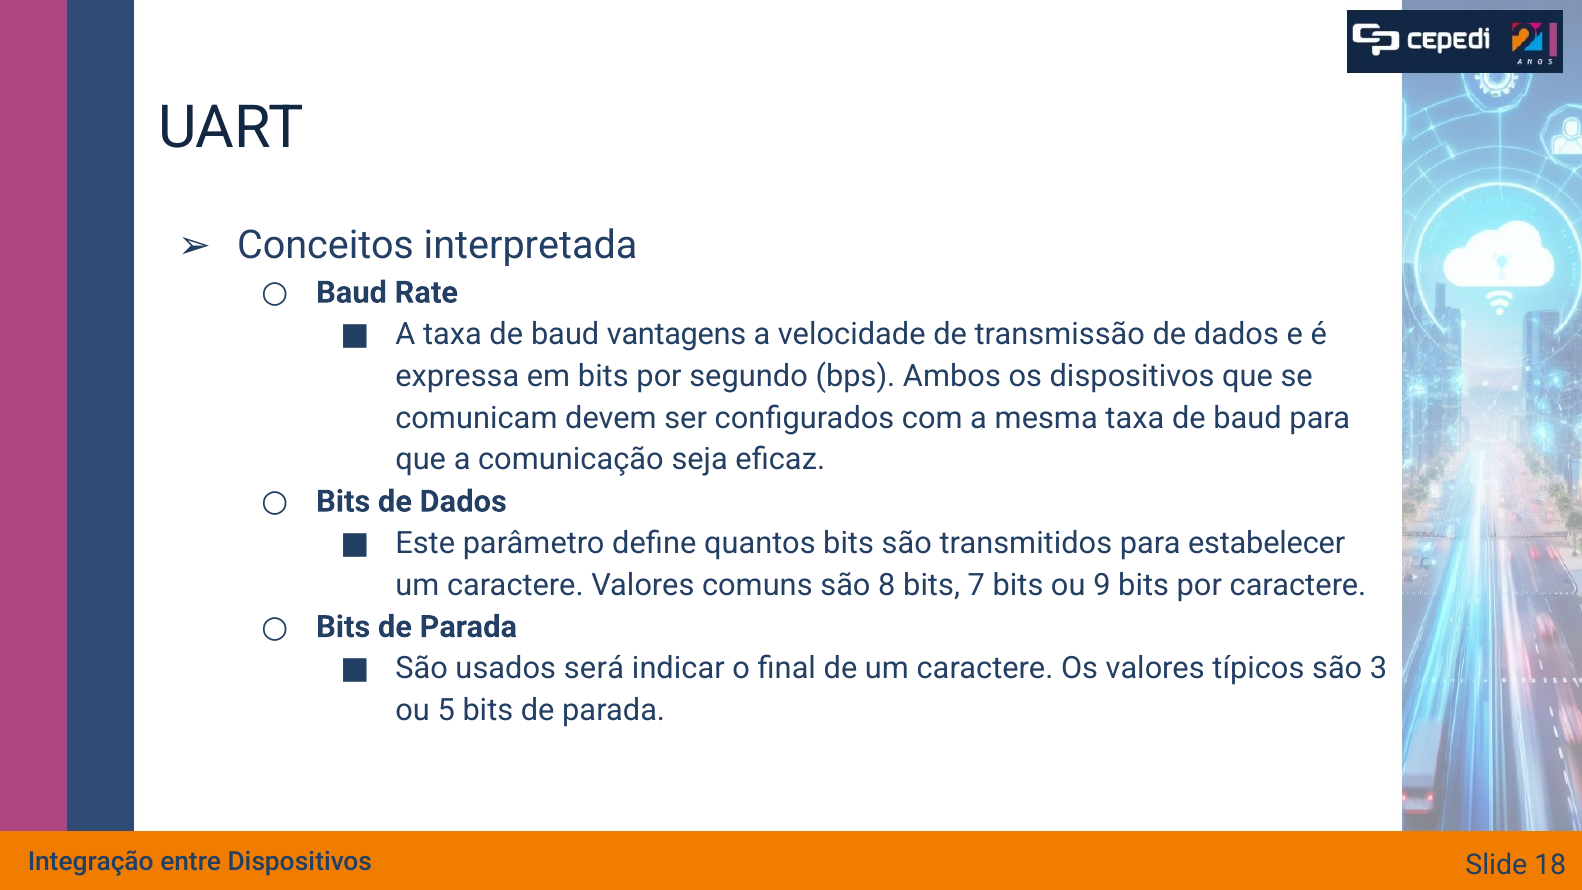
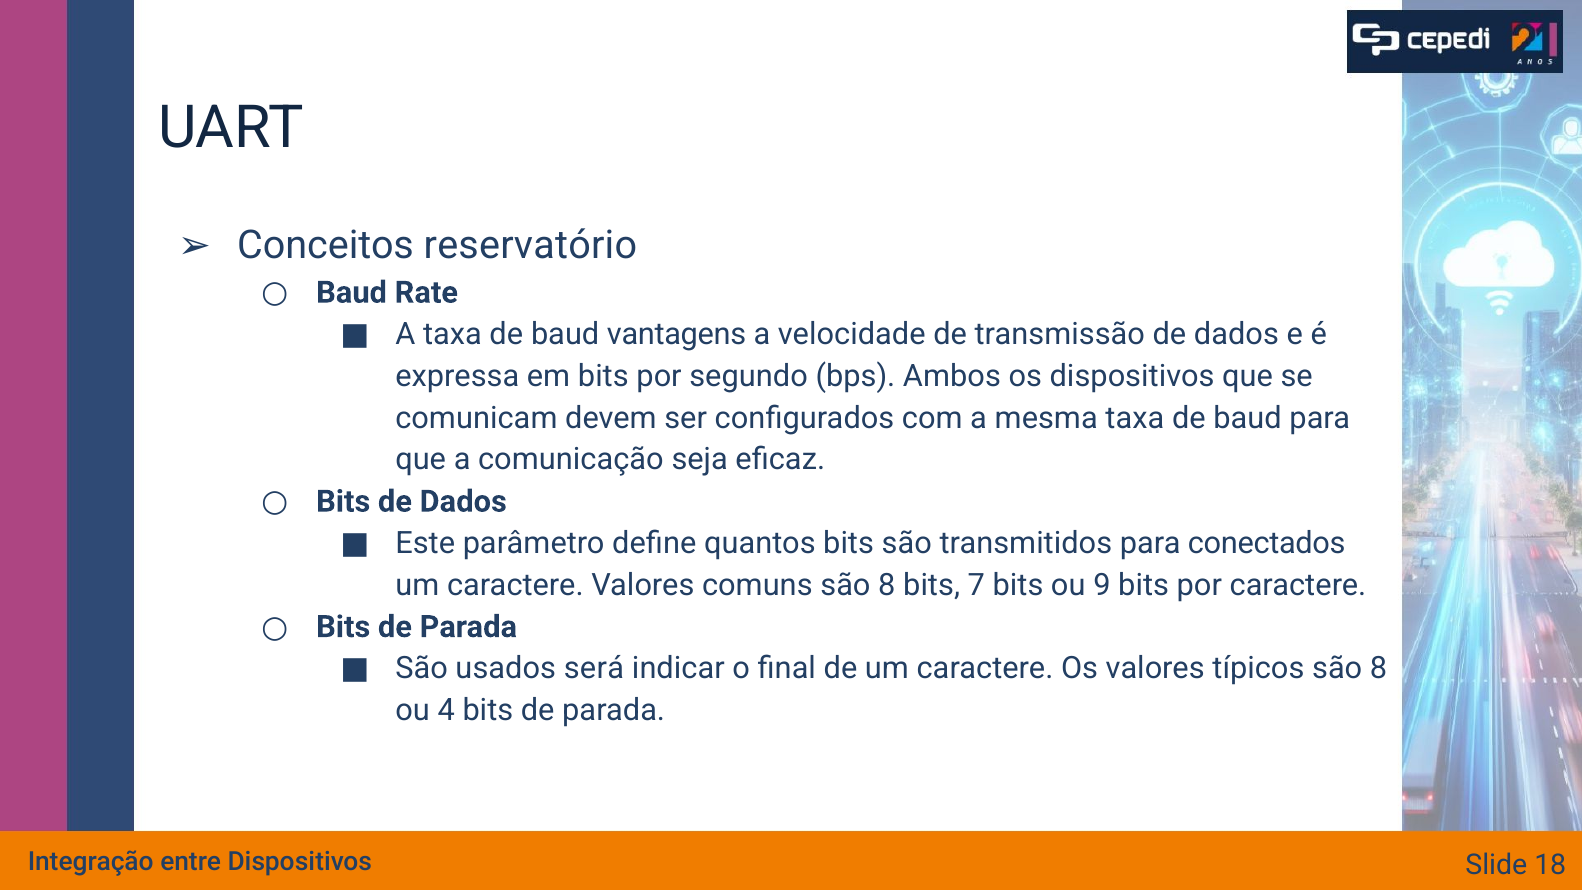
interpretada: interpretada -> reservatório (530, 246)
estabelecer: estabelecer -> conectados (1267, 543)
típicos são 3: 3 -> 8 (1379, 669)
5: 5 -> 4 (446, 710)
